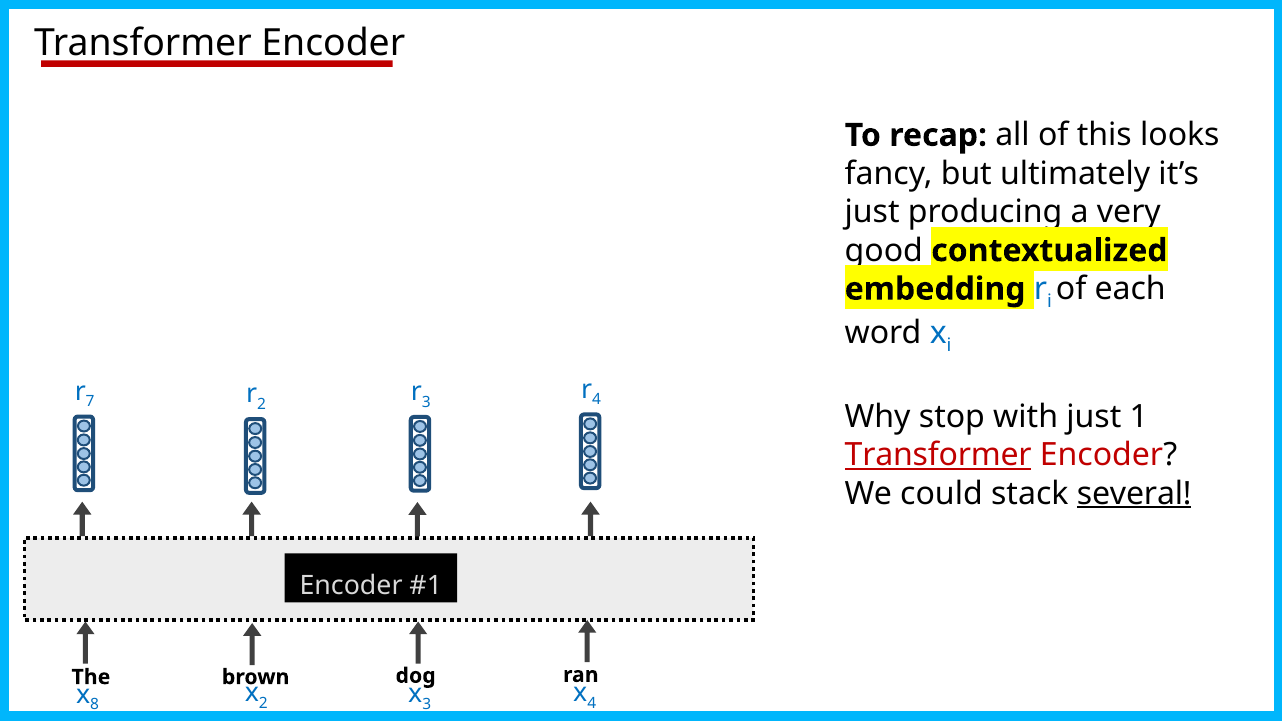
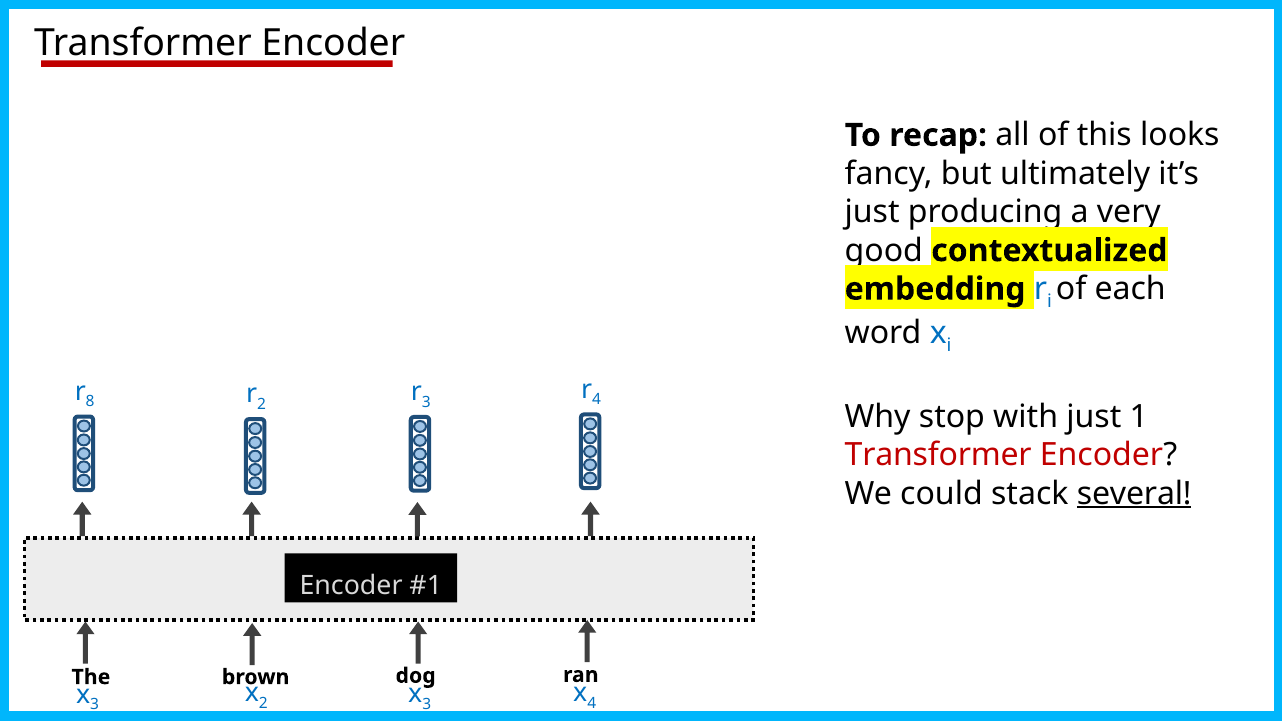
7: 7 -> 8 (90, 402)
Transformer underline: present -> none (938, 455)
8: 8 -> 3 (95, 705)
